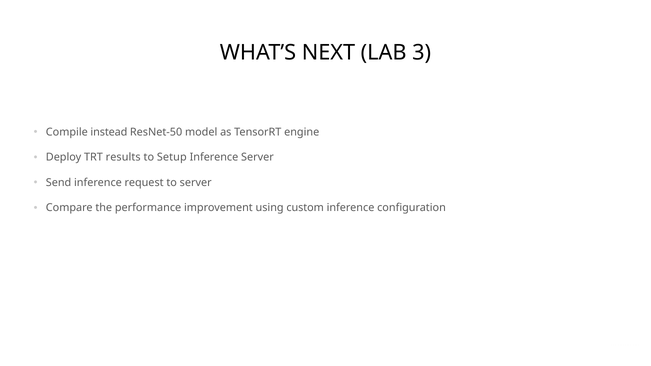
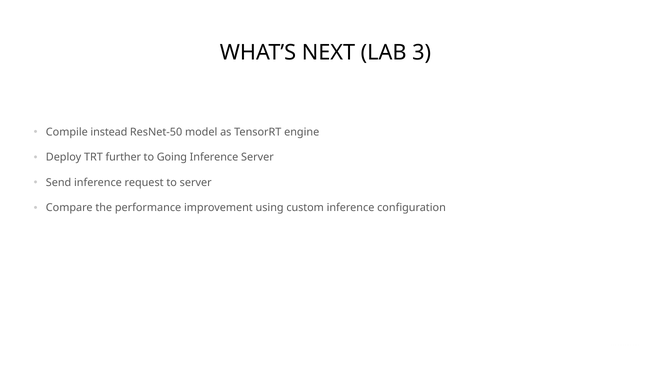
results: results -> further (123, 157)
Setup: Setup -> Going (172, 157)
